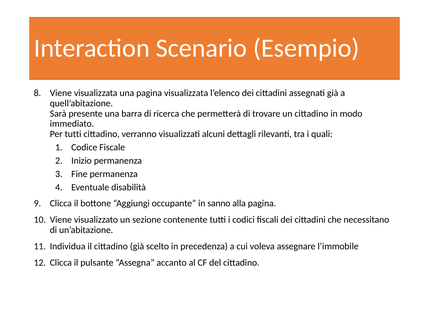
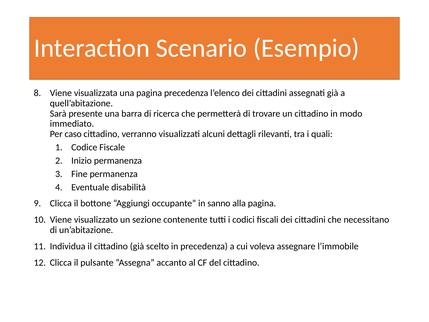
pagina visualizzata: visualizzata -> precedenza (186, 93)
Per tutti: tutti -> caso (73, 134)
